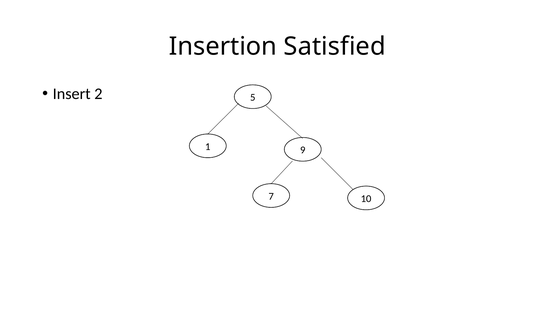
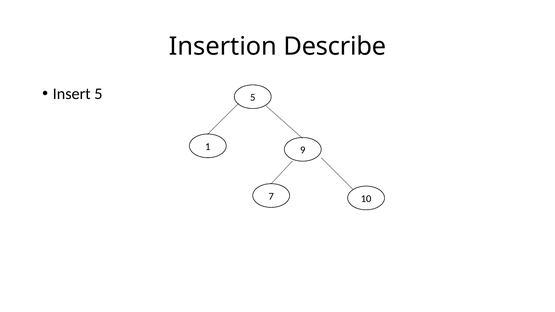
Satisfied: Satisfied -> Describe (335, 47)
Insert 2: 2 -> 5 (98, 94)
